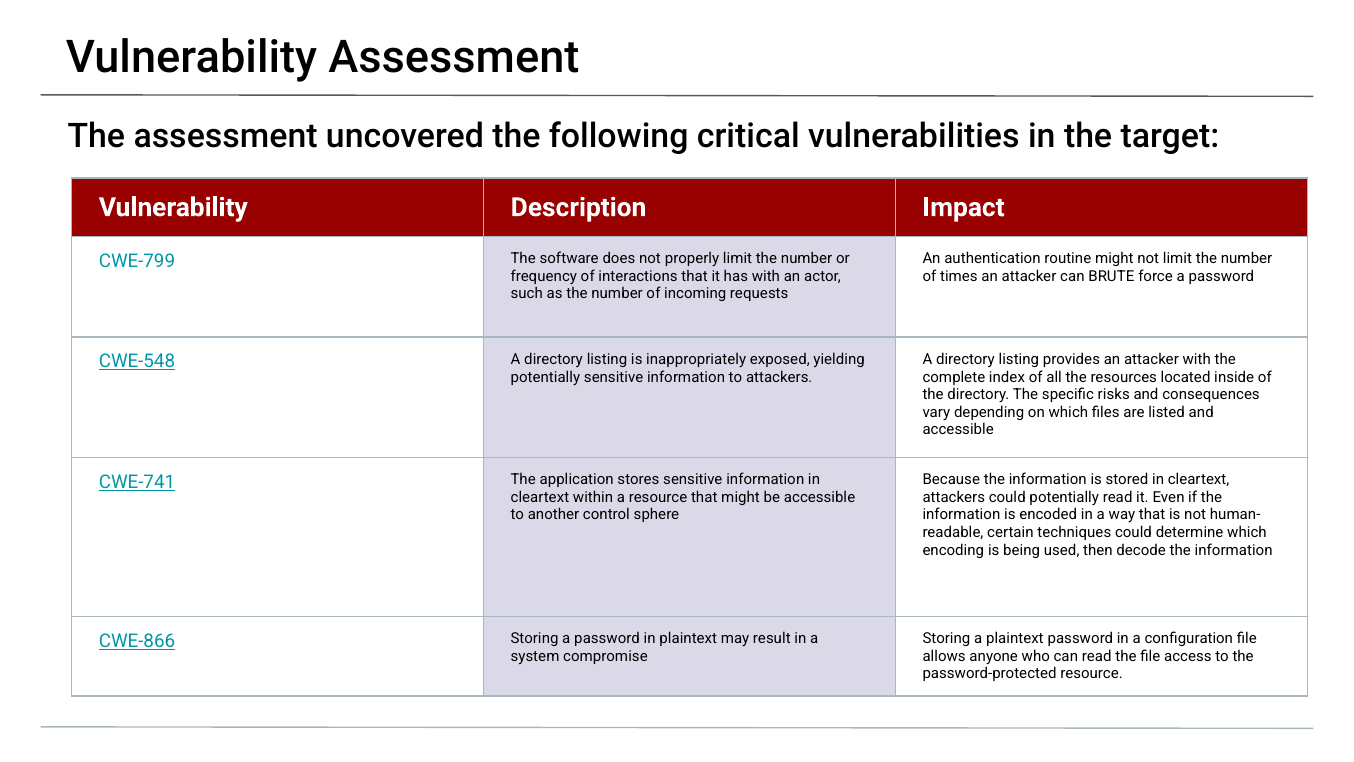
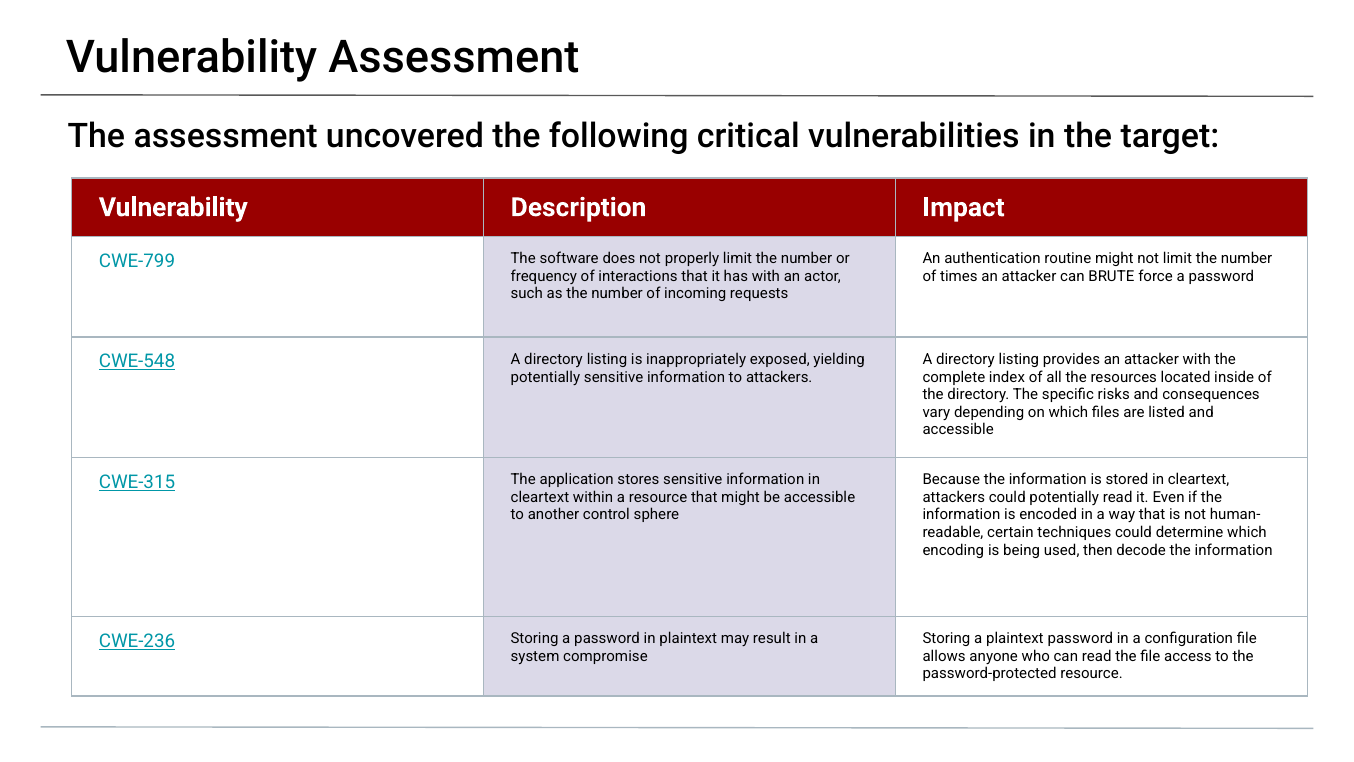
CWE-741: CWE-741 -> CWE-315 (137, 482)
CWE-866: CWE-866 -> CWE-236 (137, 641)
